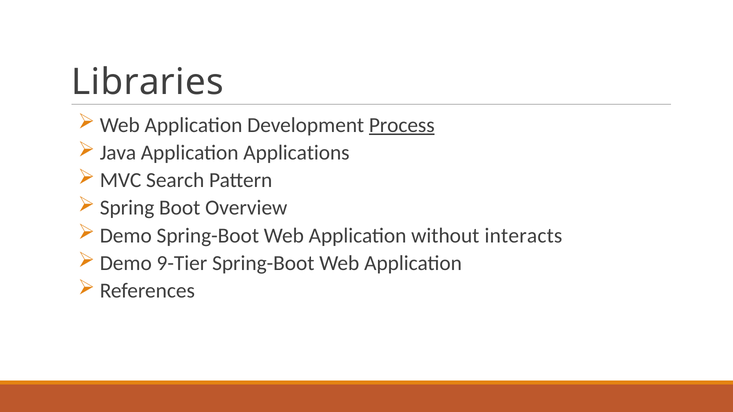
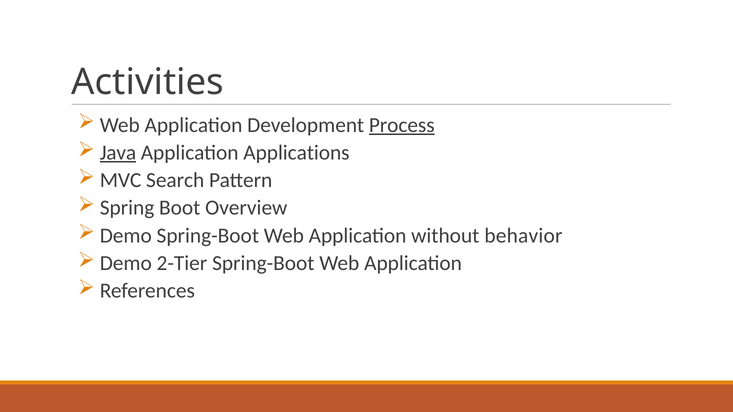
Libraries: Libraries -> Activities (148, 82)
Java underline: none -> present (118, 153)
interacts: interacts -> behavior (523, 236)
9-Tier: 9-Tier -> 2-Tier (182, 263)
